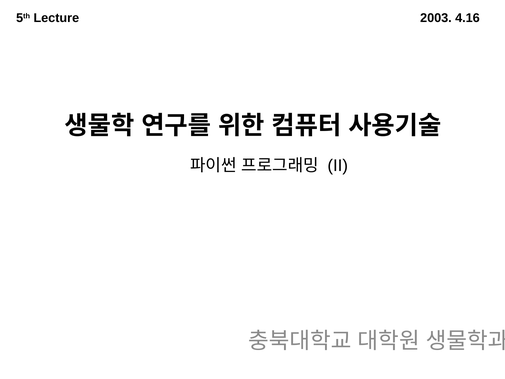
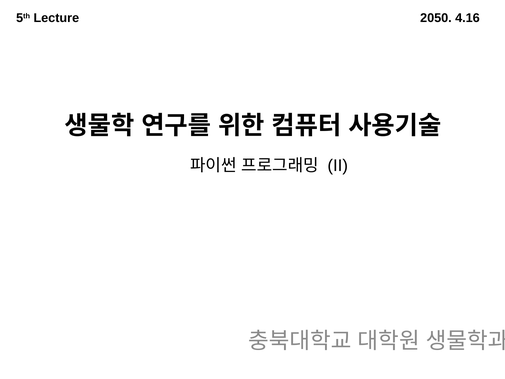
2003: 2003 -> 2050 (436, 18)
